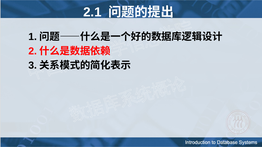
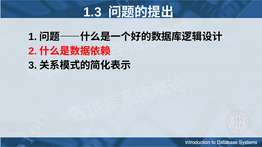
2.1: 2.1 -> 1.3 (92, 12)
